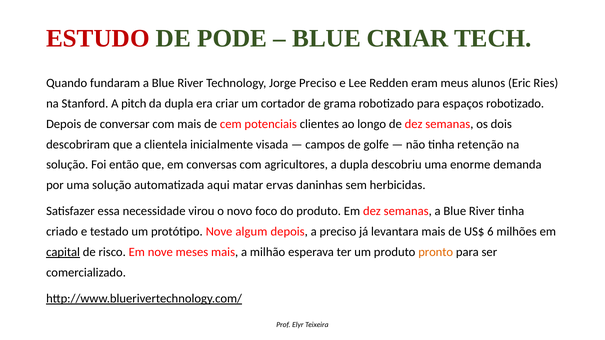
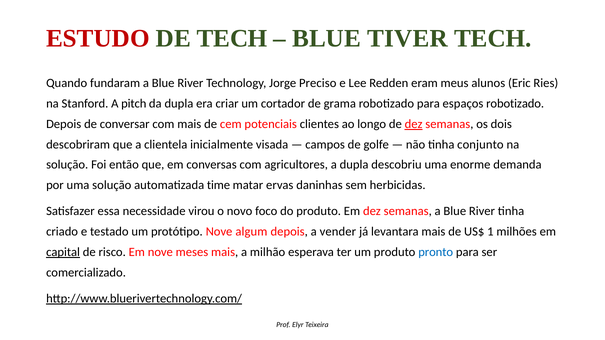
DE PODE: PODE -> TECH (232, 39)
BLUE CRIAR: CRIAR -> TIVER (408, 39)
dez underline: none -> present (414, 124)
retenção: retenção -> conjunto (480, 145)
aqui: aqui -> time (219, 185)
a preciso: preciso -> vender (338, 232)
6: 6 -> 1 (490, 232)
pronto colour: orange -> blue (436, 252)
